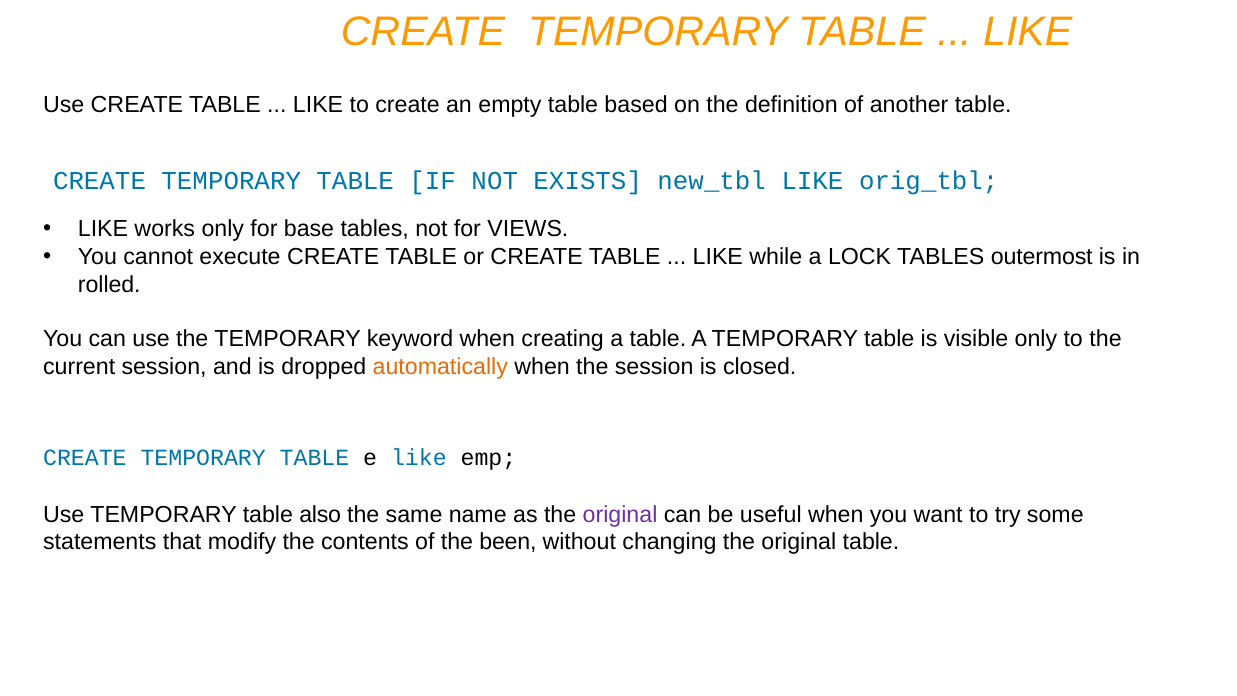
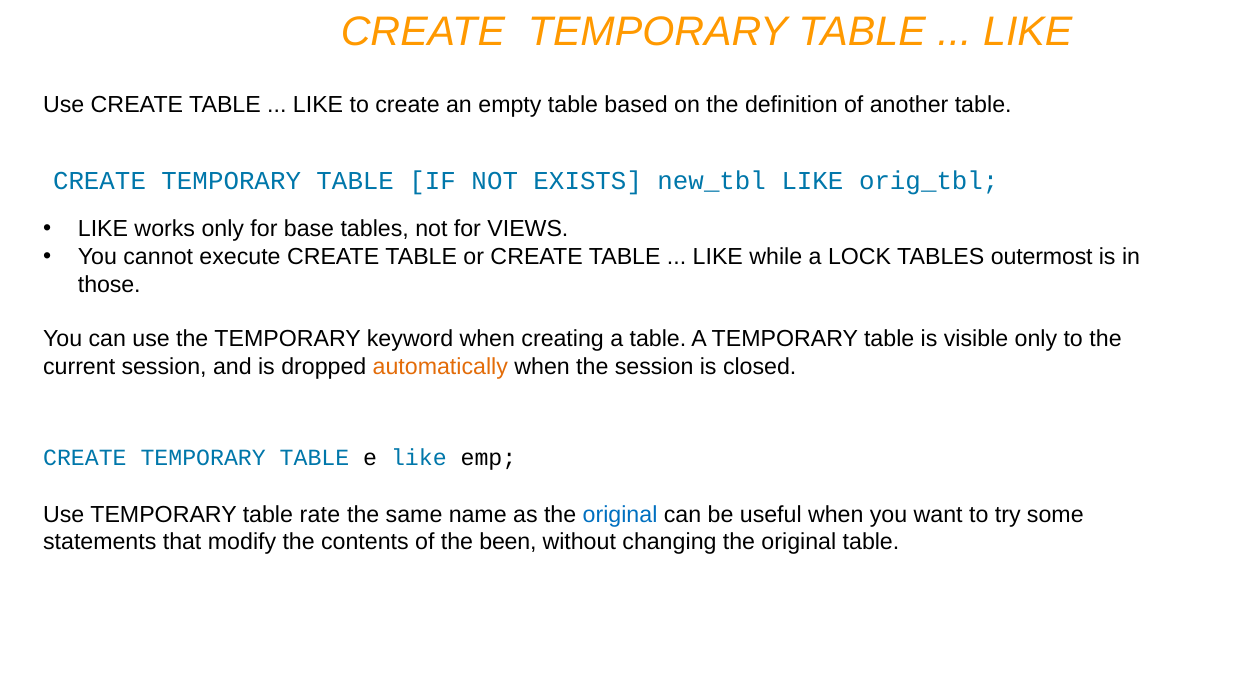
rolled: rolled -> those (109, 284)
also: also -> rate (320, 514)
original colour: purple -> blue (620, 514)
